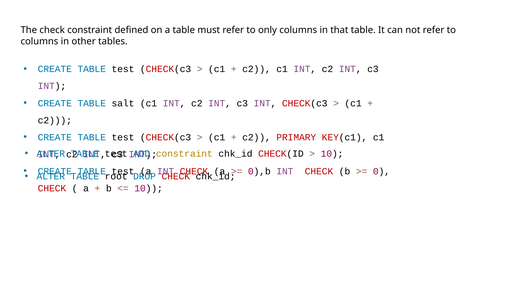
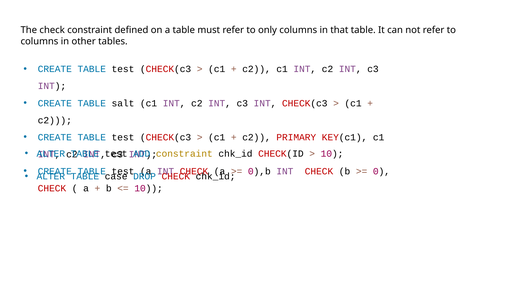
root: root -> case (116, 176)
